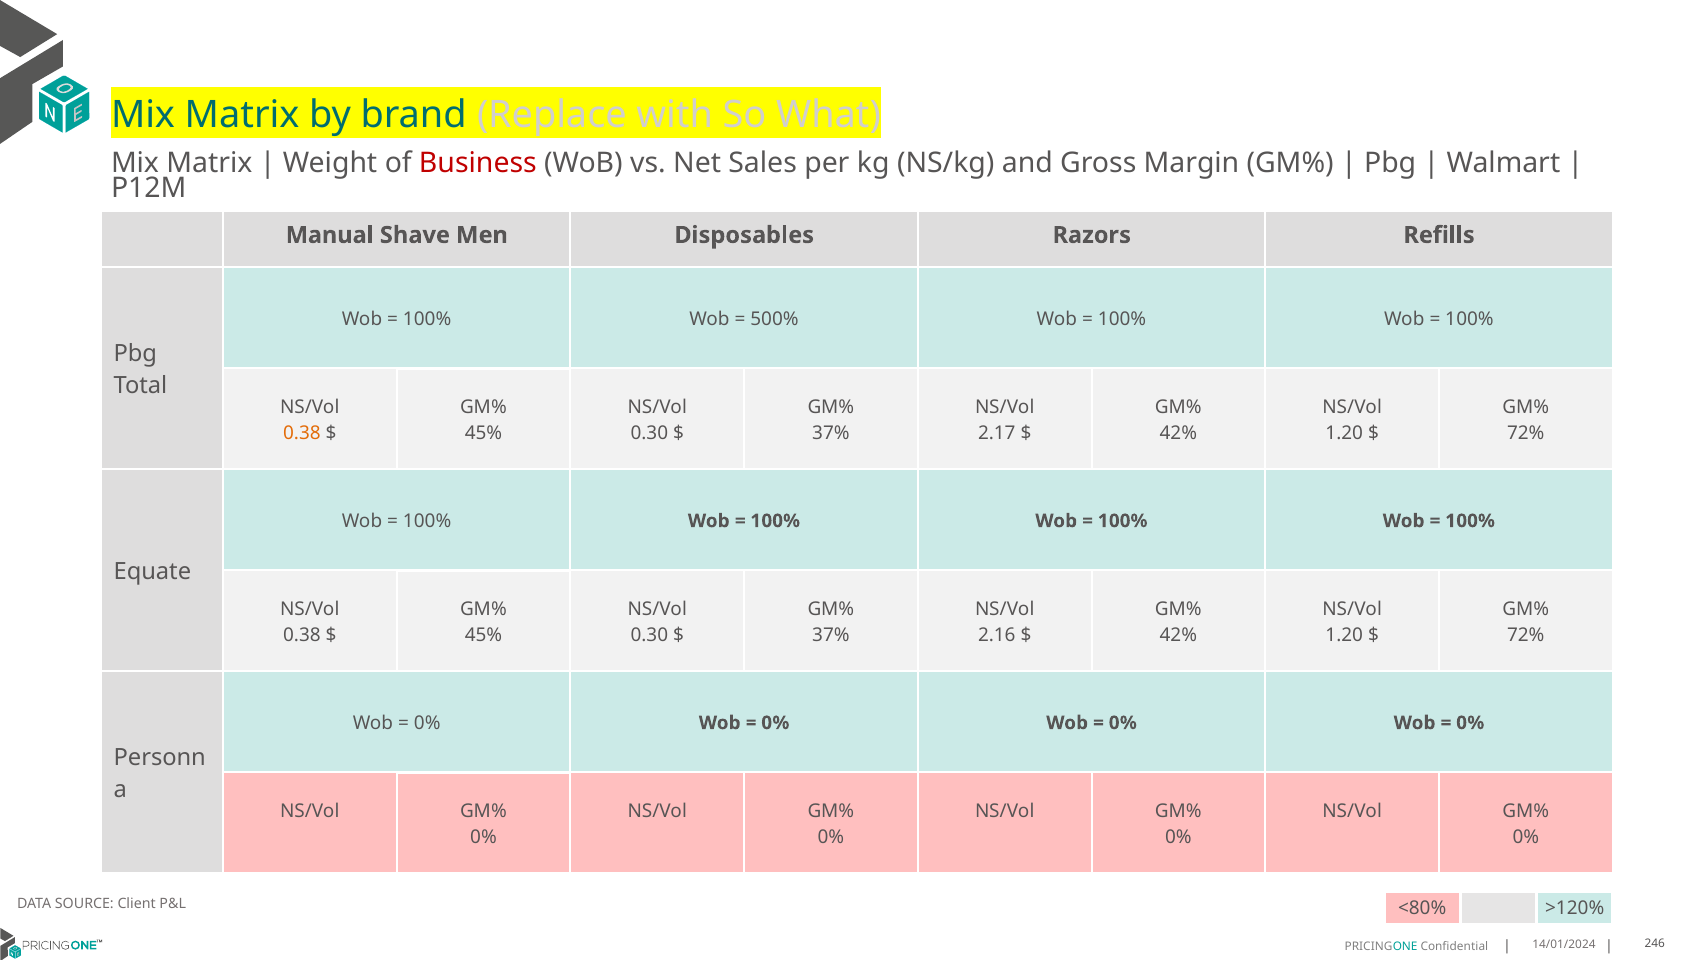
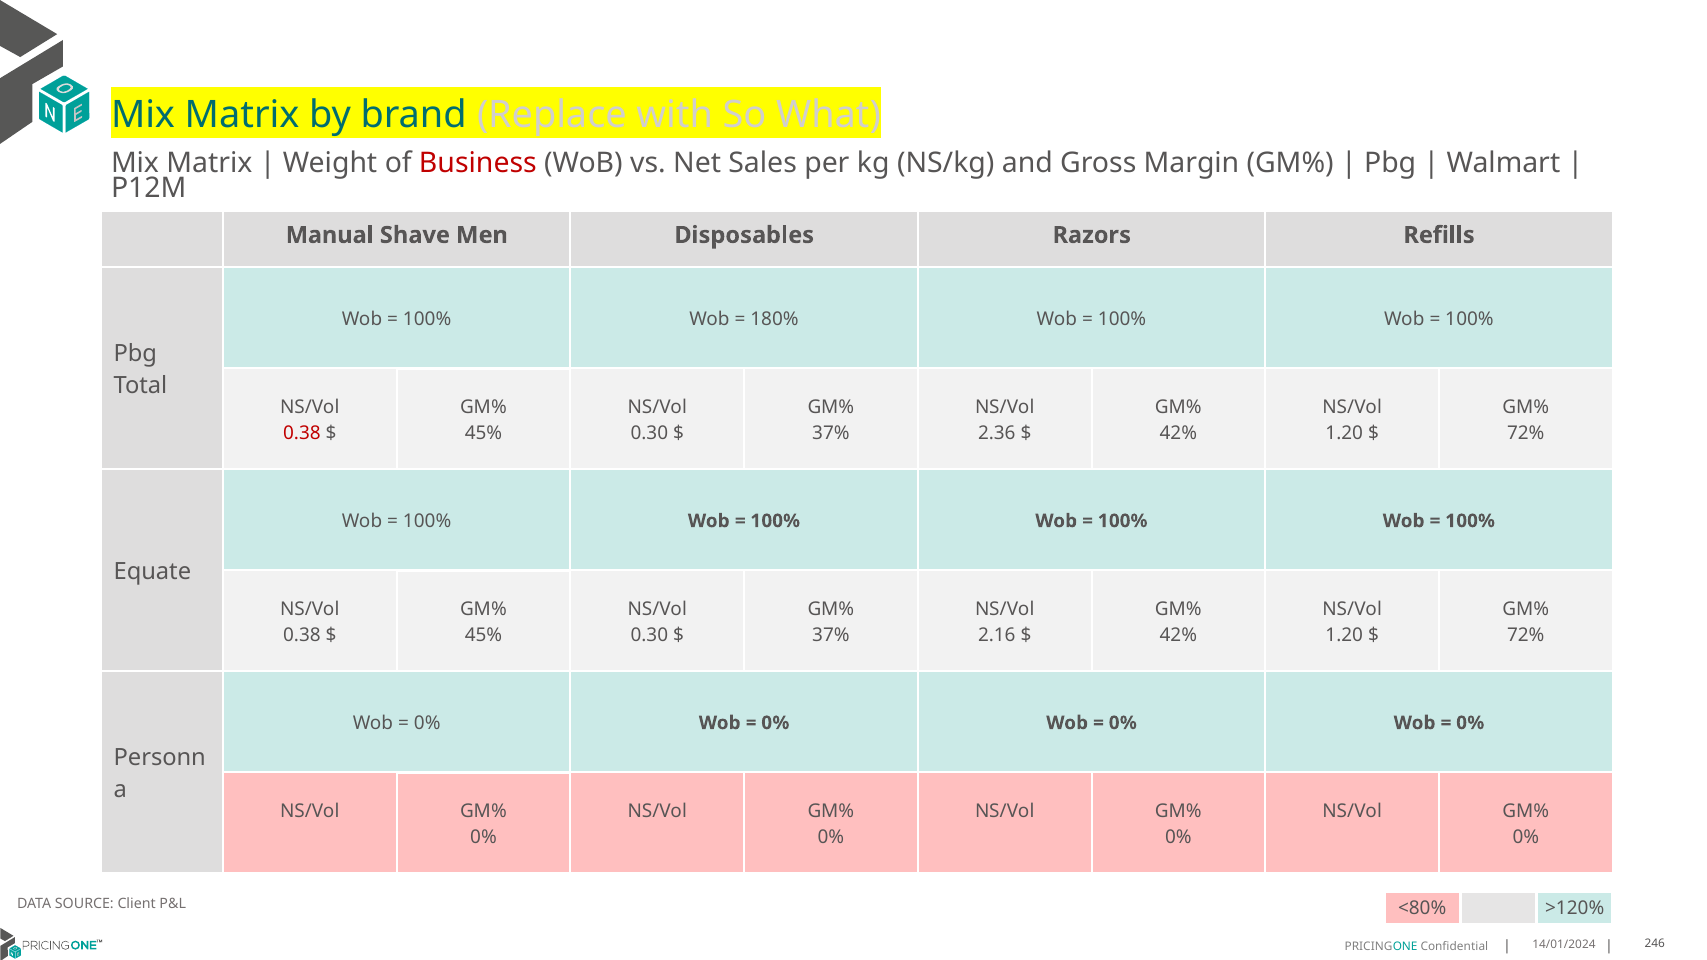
500%: 500% -> 180% (775, 319)
0.38 colour: orange -> red (302, 433)
2.17: 2.17 -> 2.36 (997, 433)
